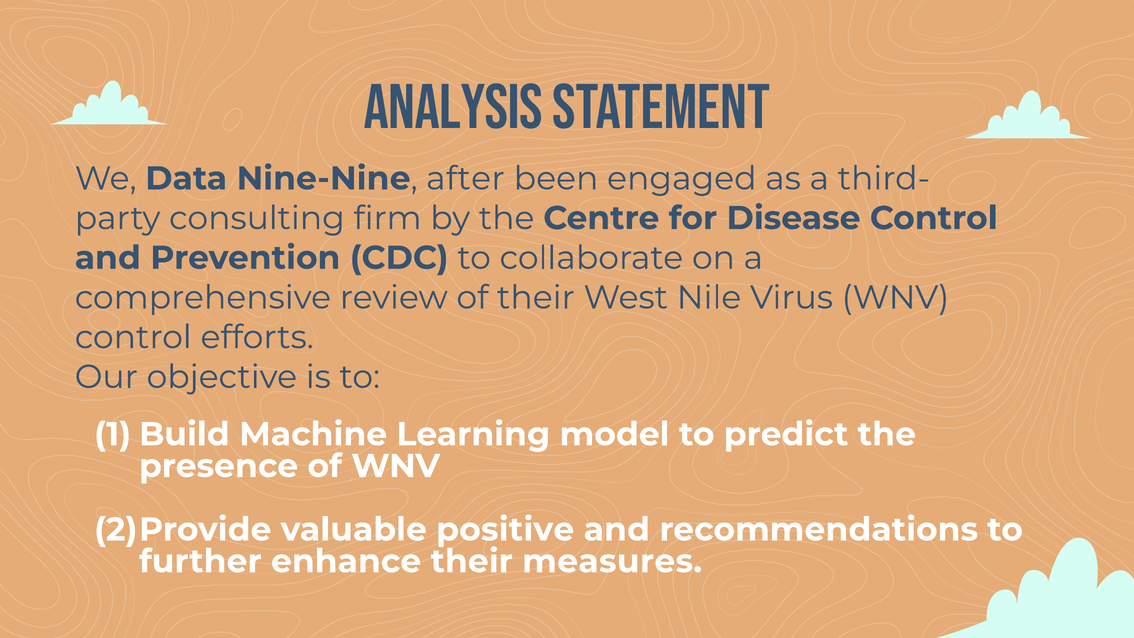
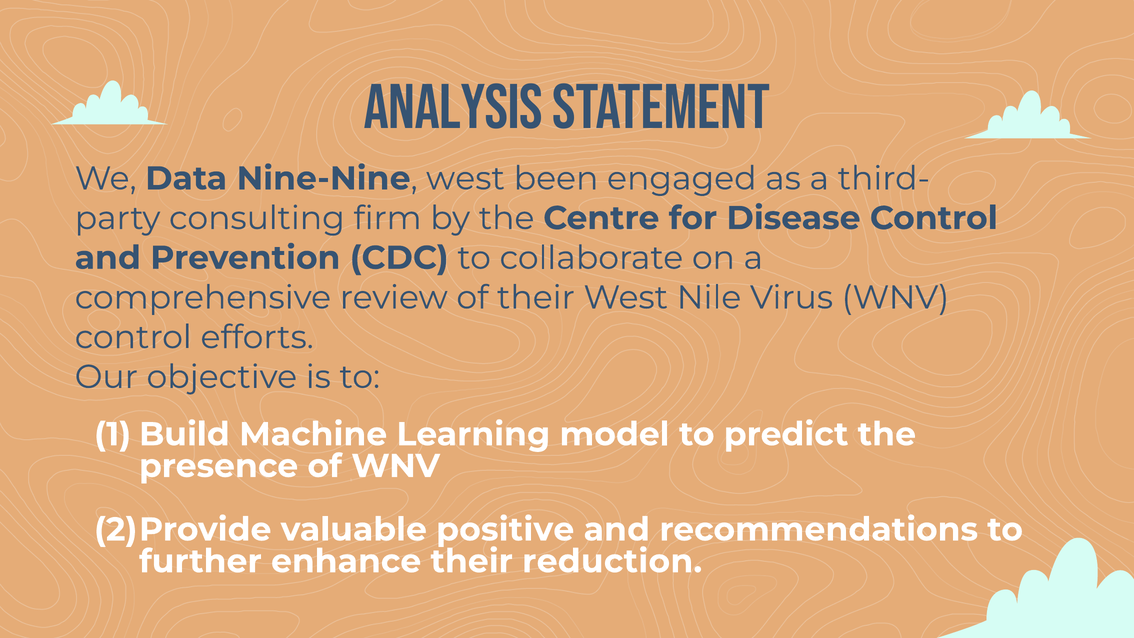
Nine-Nine after: after -> west (466, 178)
measures: measures -> reduction (612, 561)
